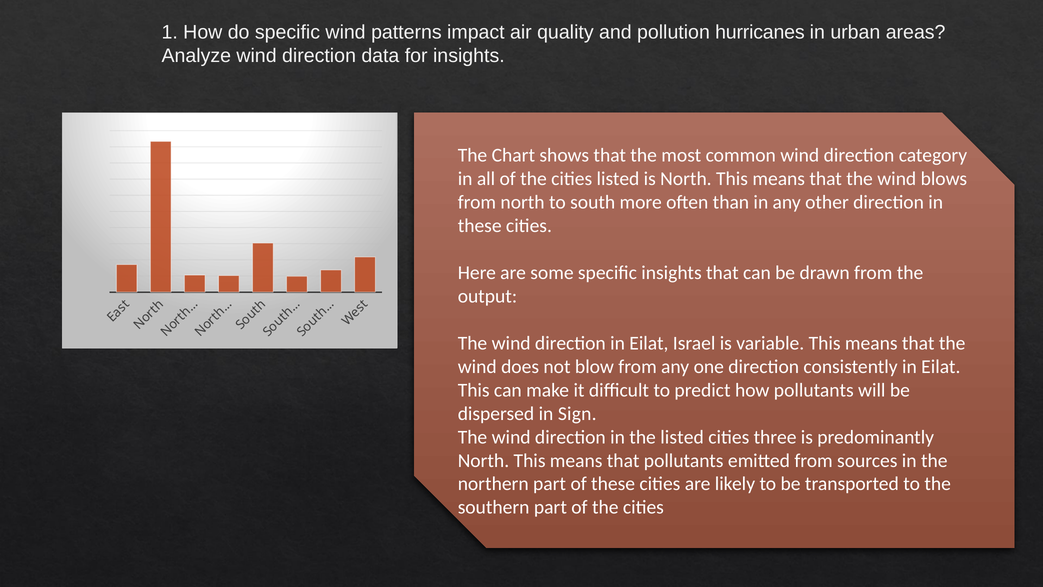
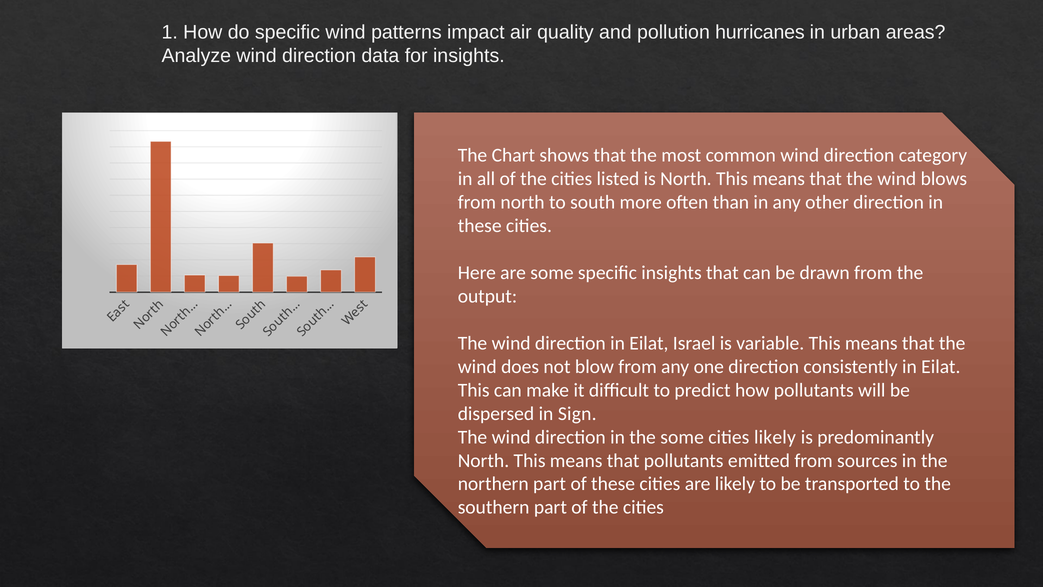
the listed: listed -> some (682, 437)
cities three: three -> likely (775, 437)
